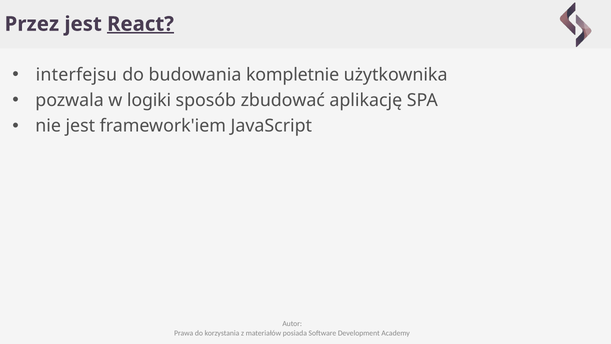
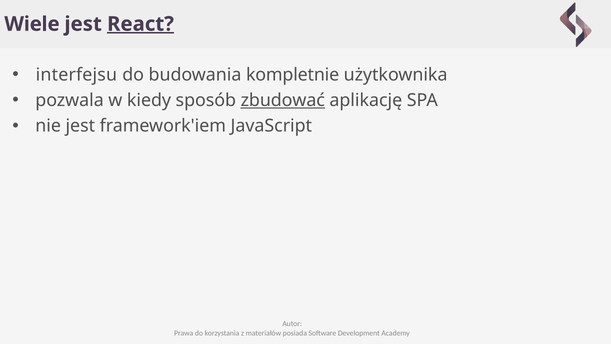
Przez: Przez -> Wiele (32, 24)
logiki: logiki -> kiedy (149, 100)
zbudować underline: none -> present (283, 100)
